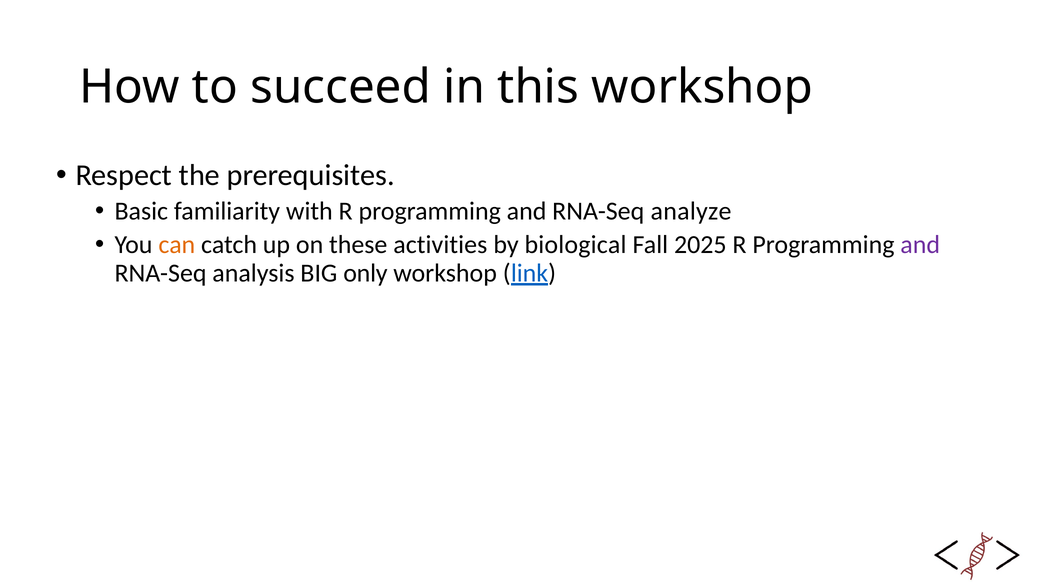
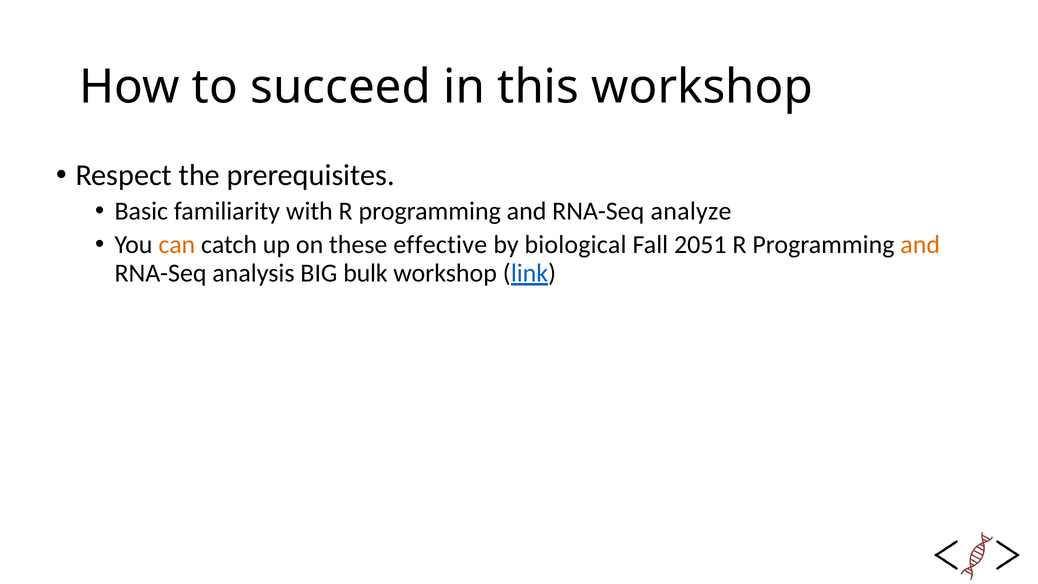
activities: activities -> effective (440, 245)
2025: 2025 -> 2051 (700, 245)
and colour: purple -> orange (920, 245)
only: only -> bulk (365, 273)
